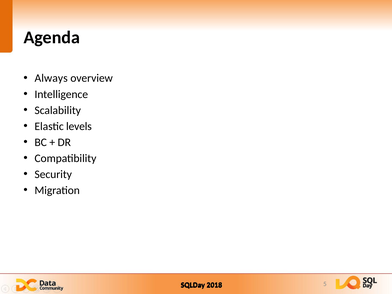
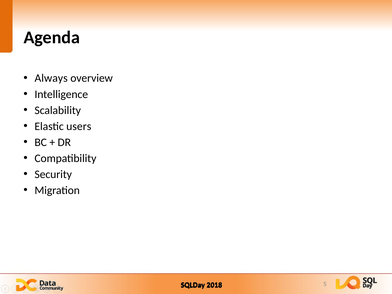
levels: levels -> users (79, 126)
